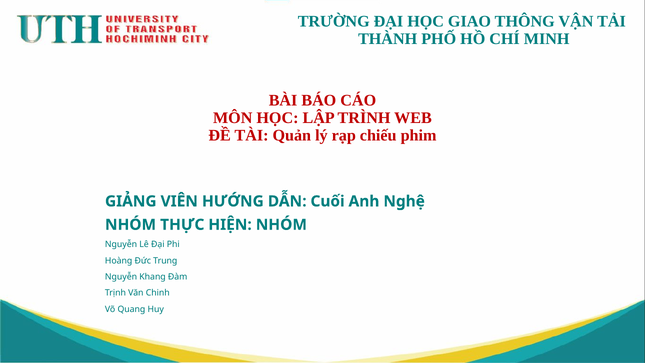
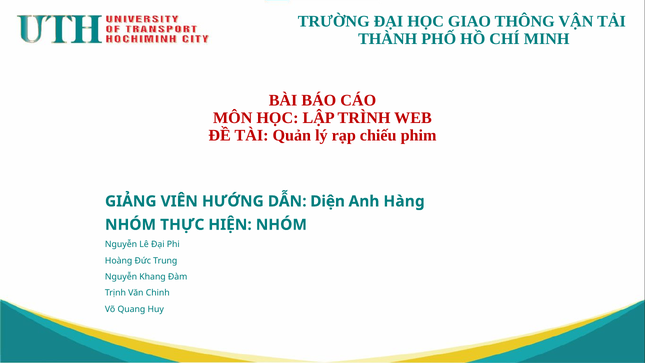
Cuối: Cuối -> Diện (328, 201)
Nghệ: Nghệ -> Hàng (404, 201)
